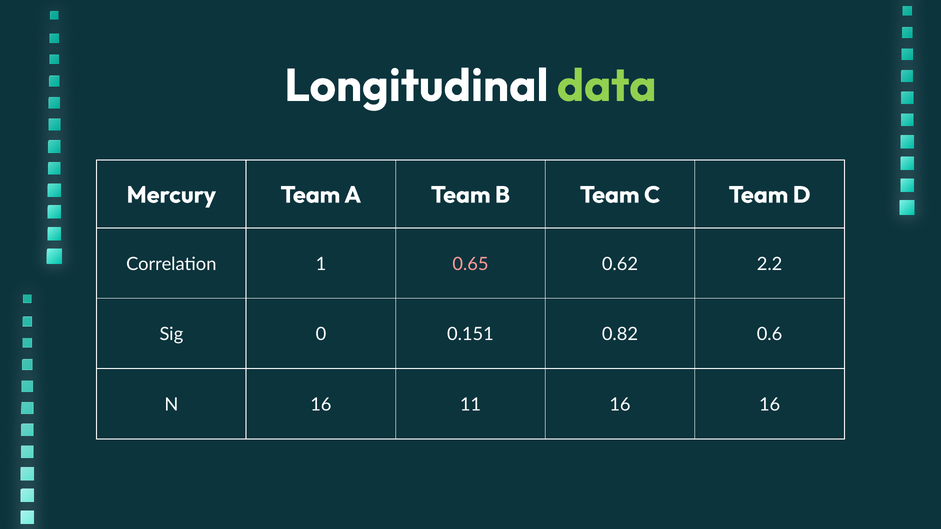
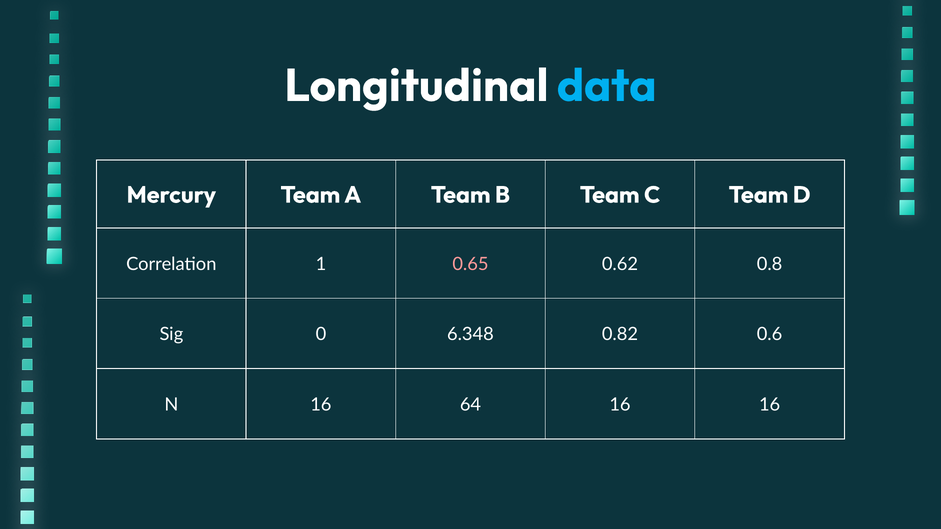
data colour: light green -> light blue (607, 86)
2.2: 2.2 -> 0.8 (770, 264)
0.151: 0.151 -> 6.348 (470, 335)
11: 11 -> 64 (470, 405)
